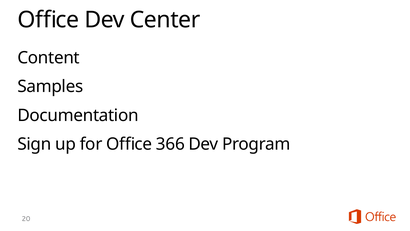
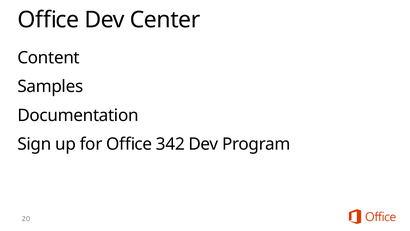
366: 366 -> 342 (170, 144)
